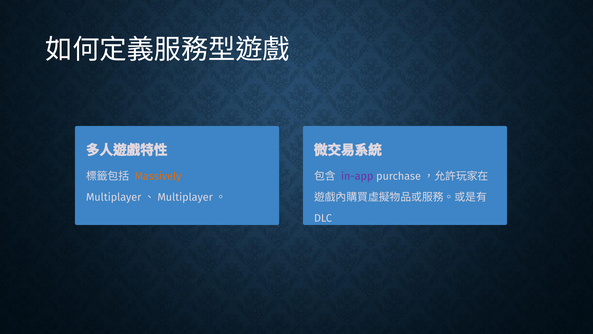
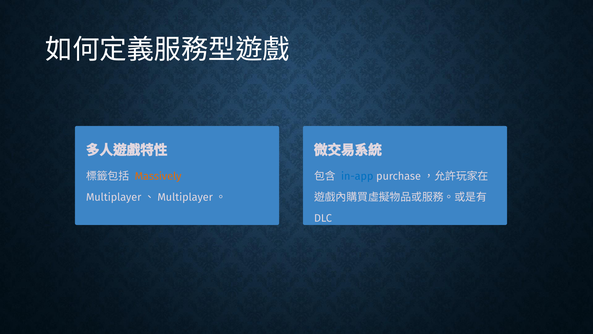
in-app colour: purple -> blue (357, 176)
